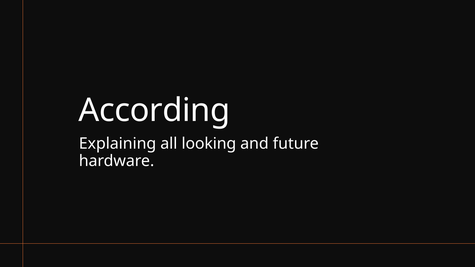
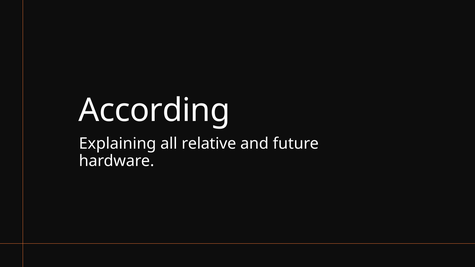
looking: looking -> relative (209, 144)
